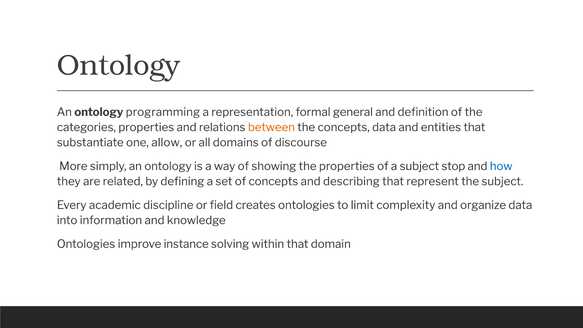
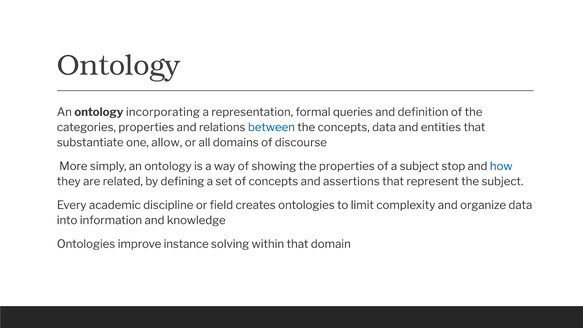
programming: programming -> incorporating (163, 112)
general: general -> queries (353, 112)
between colour: orange -> blue (271, 127)
describing: describing -> assertions (351, 181)
